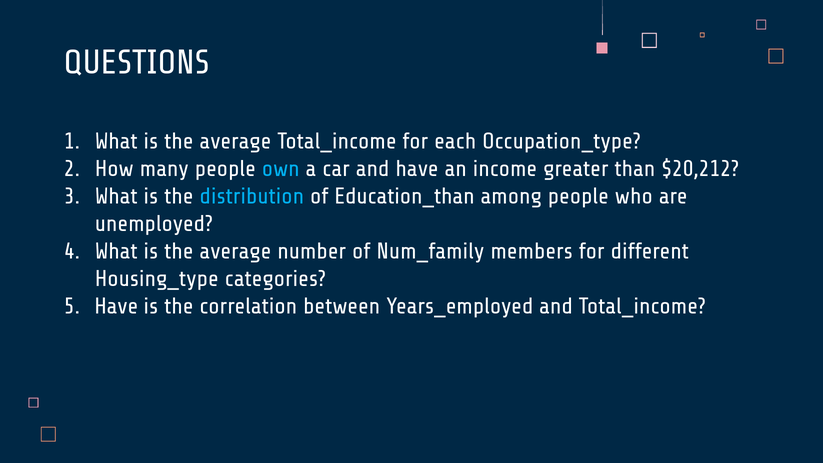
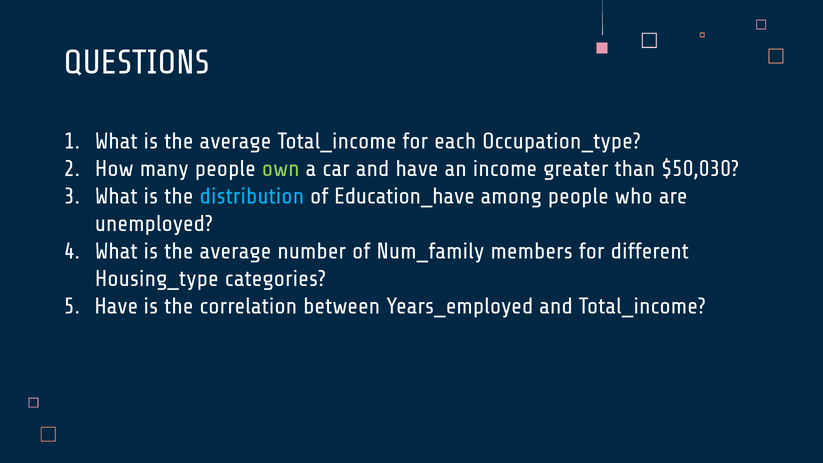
own colour: light blue -> light green (281, 169)
$20,212: $20,212 -> $50,030 (700, 169)
Education_than: Education_than -> Education_have (405, 196)
